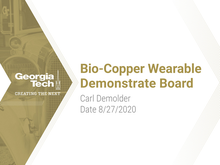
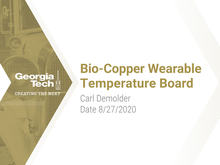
Demonstrate: Demonstrate -> Temperature (118, 83)
